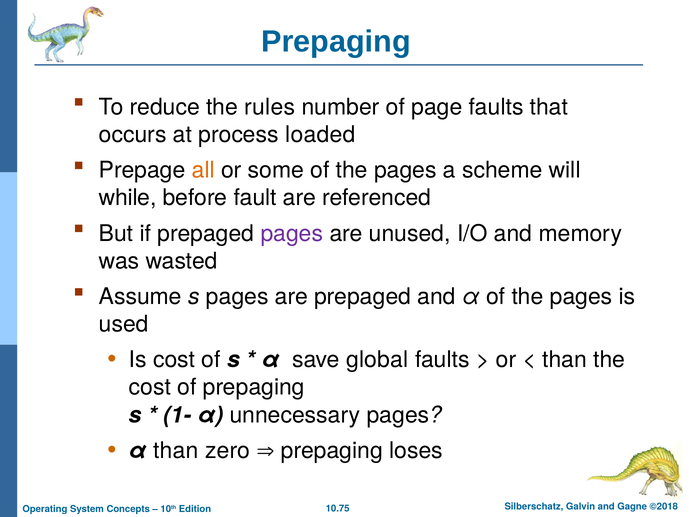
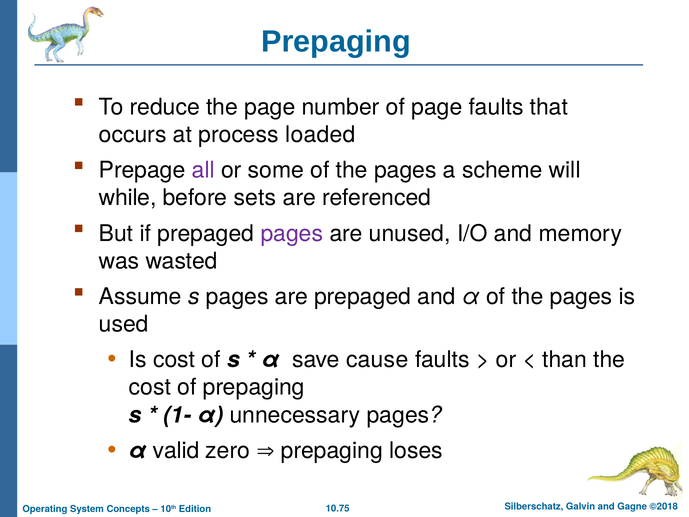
the rules: rules -> page (270, 107)
all colour: orange -> purple (203, 170)
fault: fault -> sets (255, 198)
global: global -> cause (377, 360)
α than: than -> valid (176, 450)
